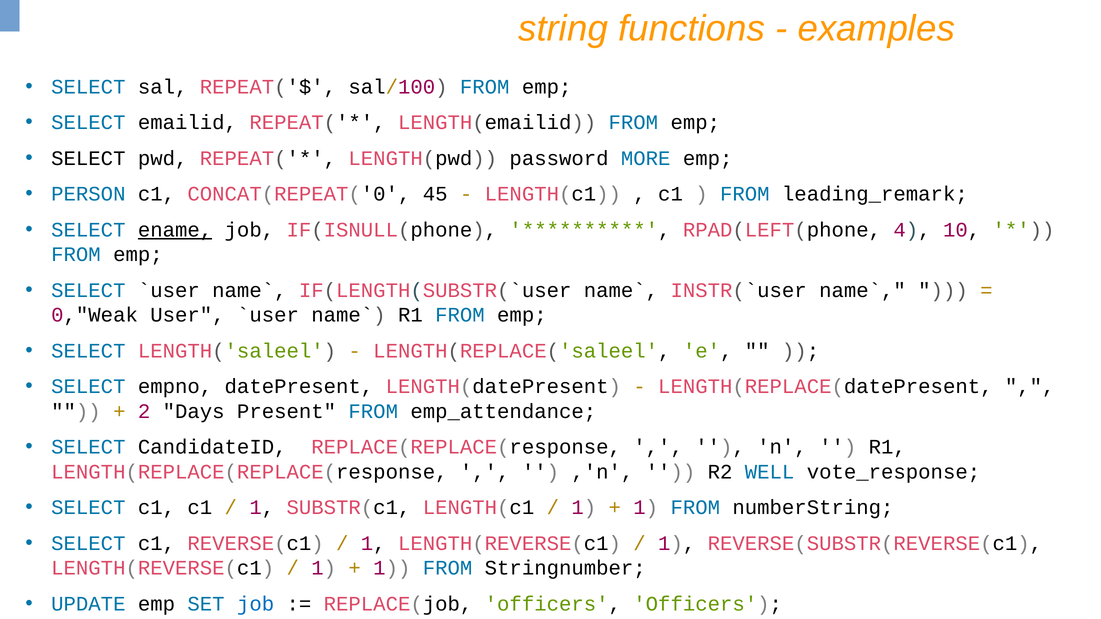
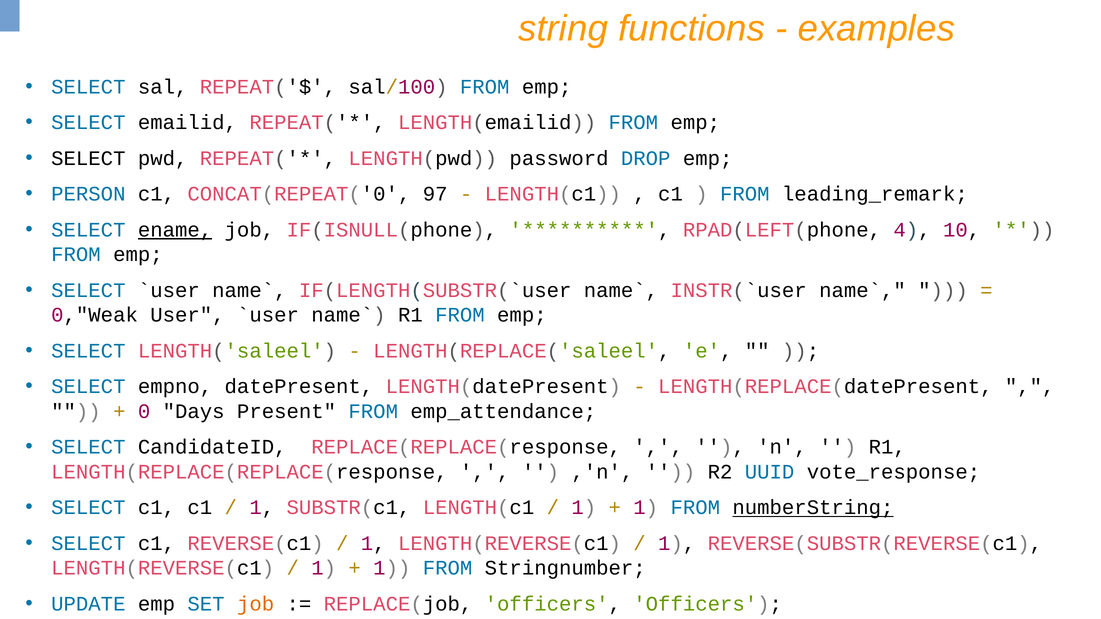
MORE: MORE -> DROP (646, 158)
45: 45 -> 97 (435, 194)
2: 2 -> 0 (144, 412)
WELL: WELL -> UUID (770, 472)
numberString underline: none -> present (813, 508)
job colour: blue -> orange (256, 604)
